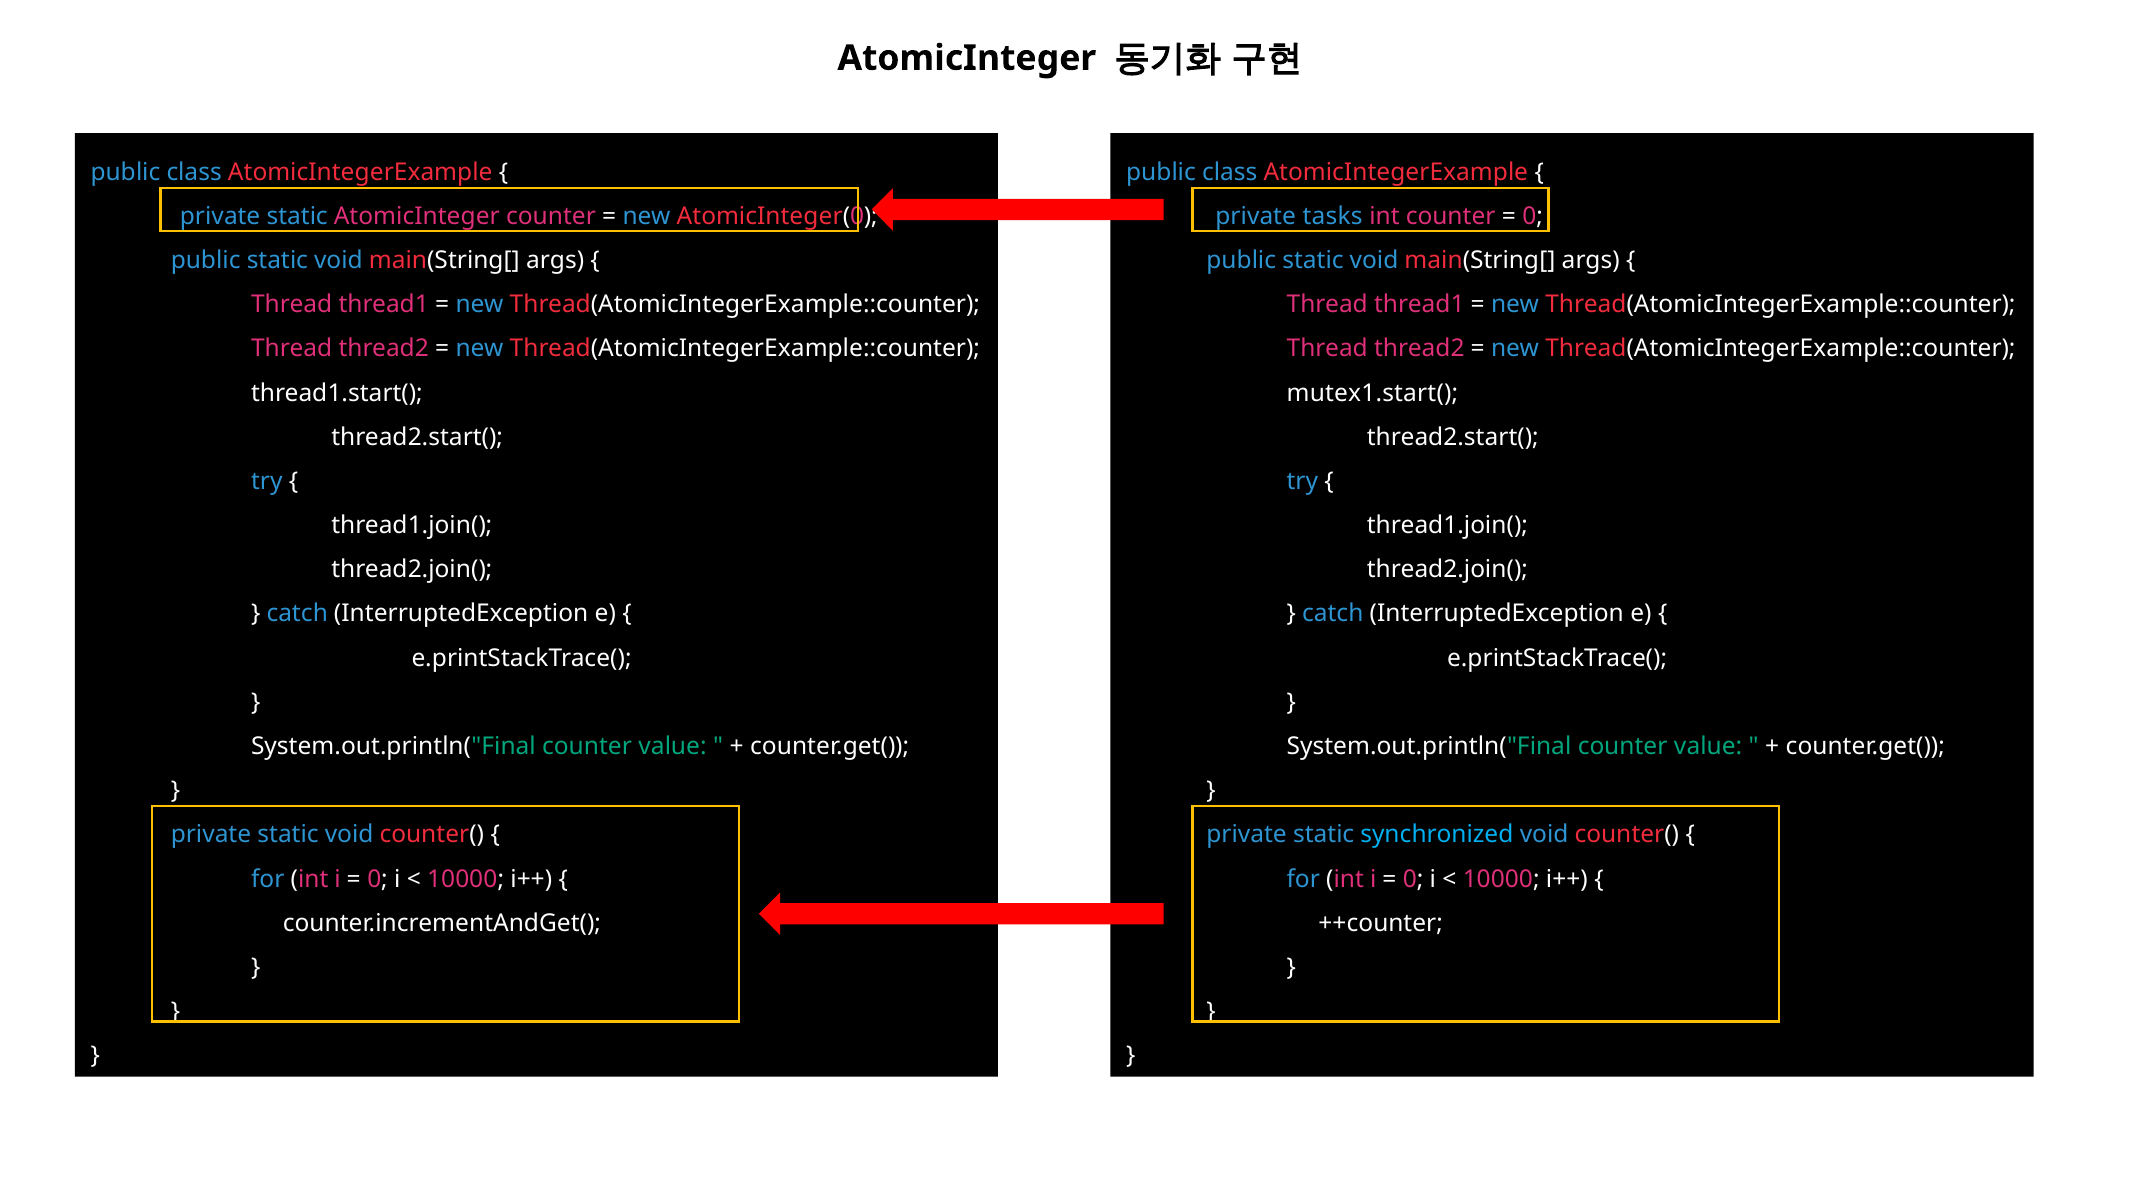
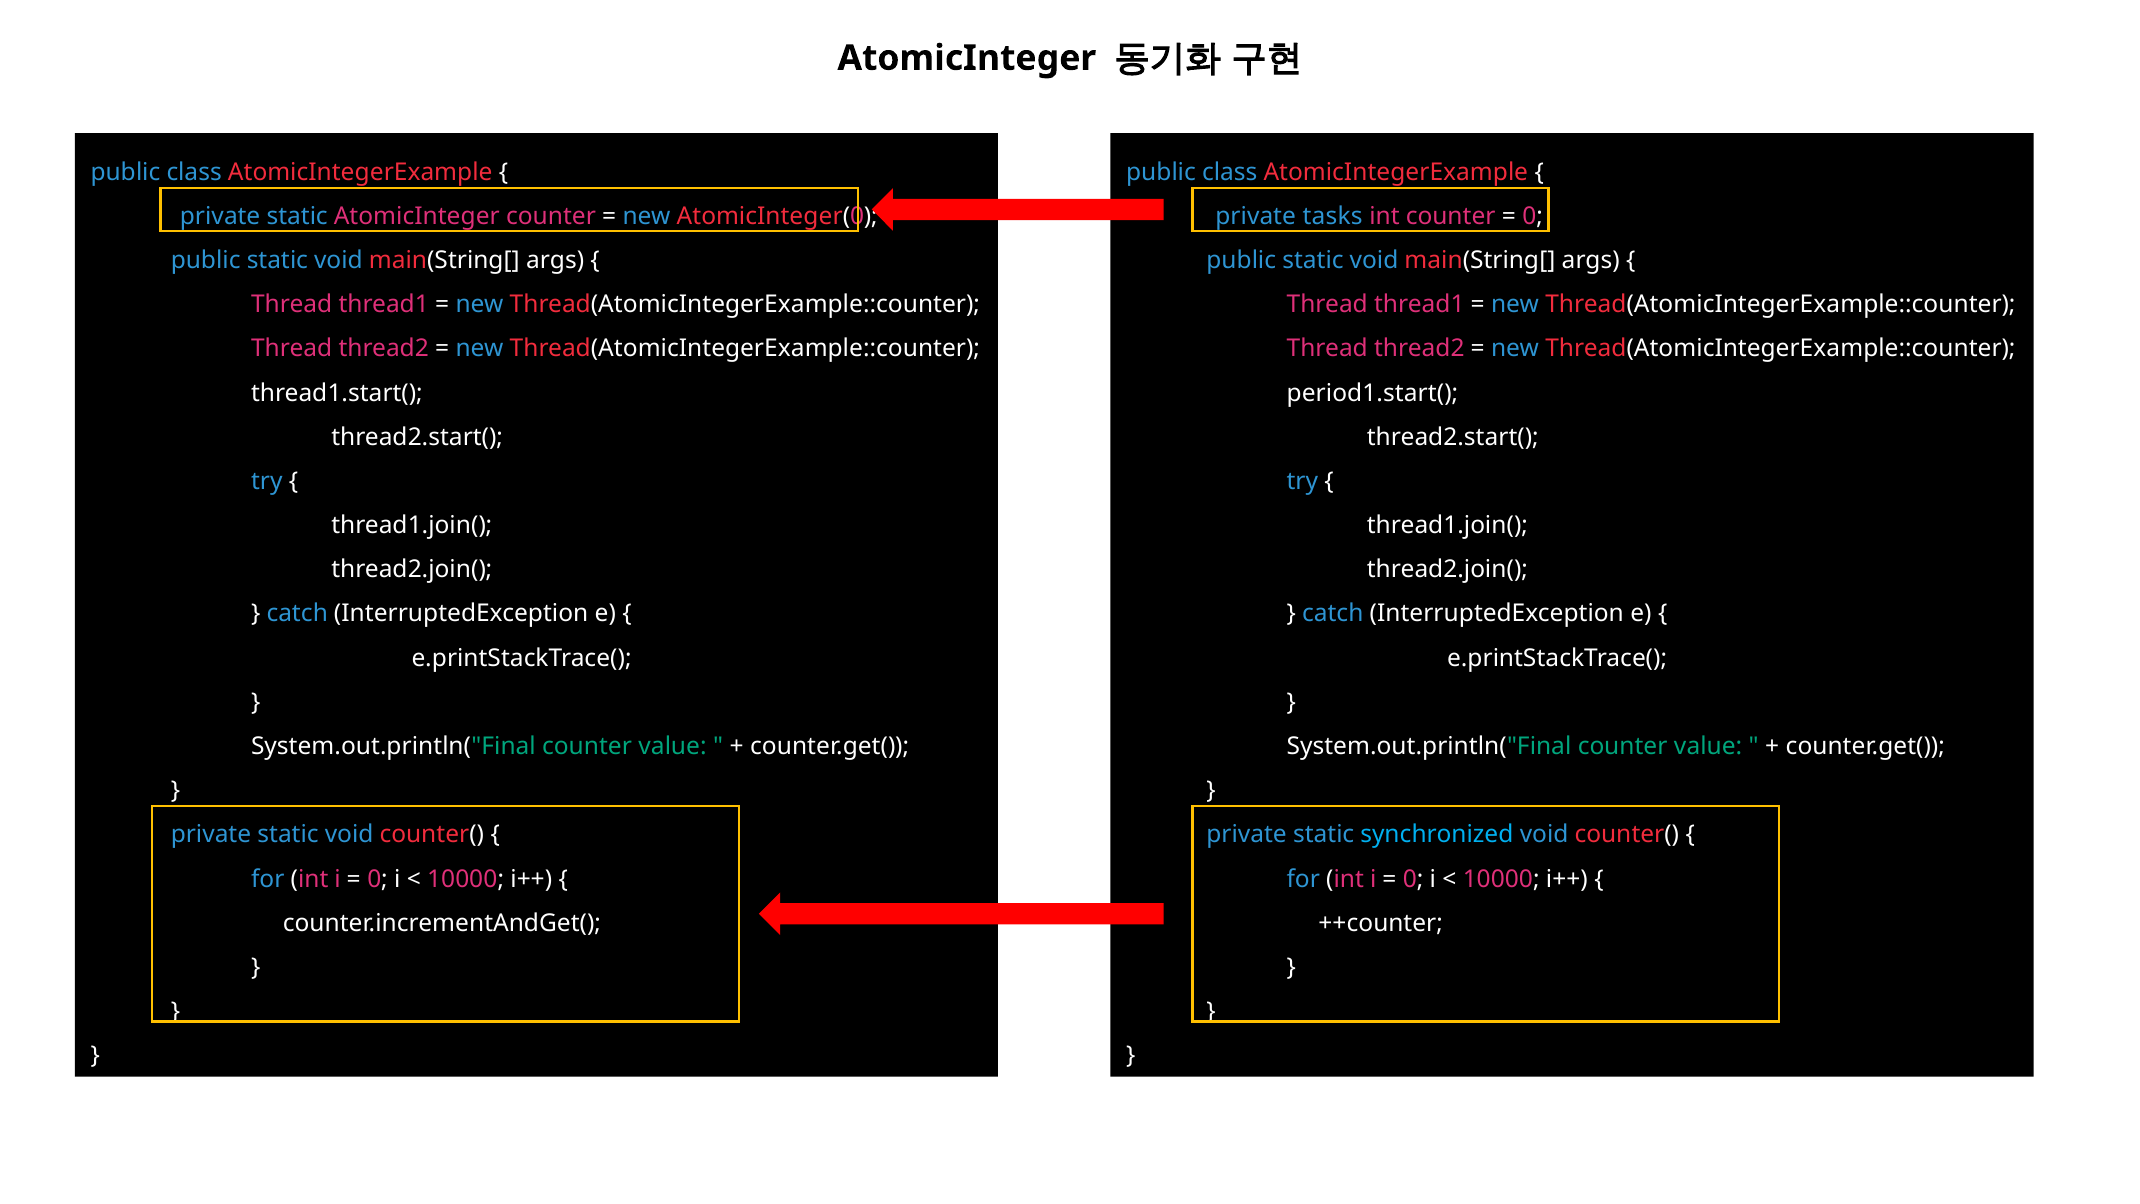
mutex1.start(: mutex1.start( -> period1.start( (1372, 393)
